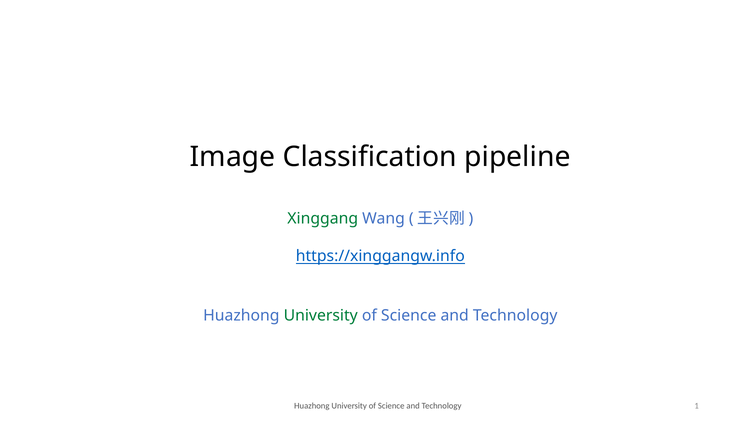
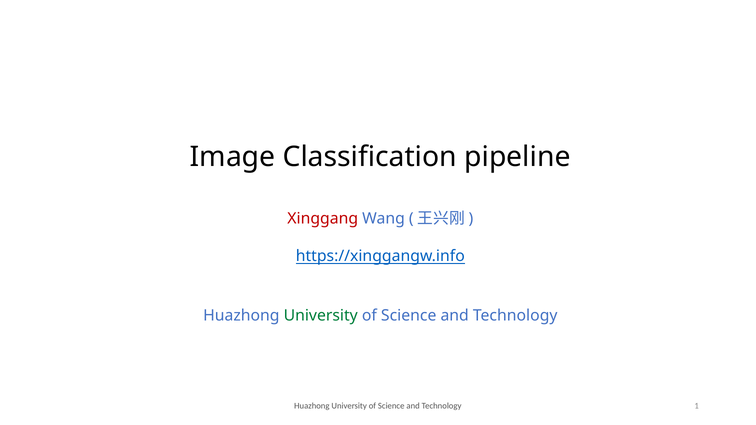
Xinggang colour: green -> red (323, 219)
